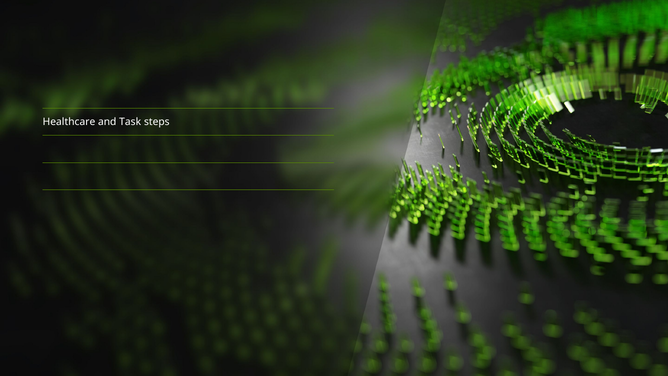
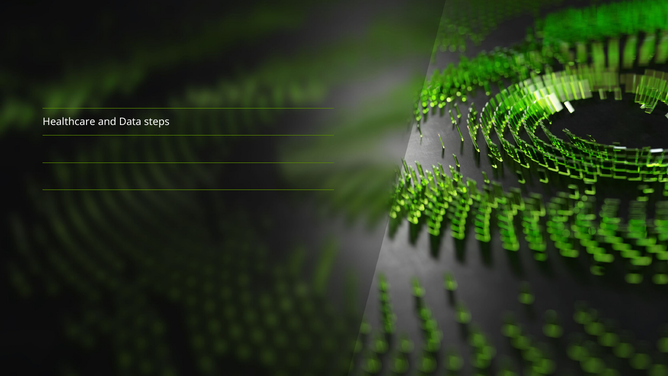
Task: Task -> Data (130, 122)
